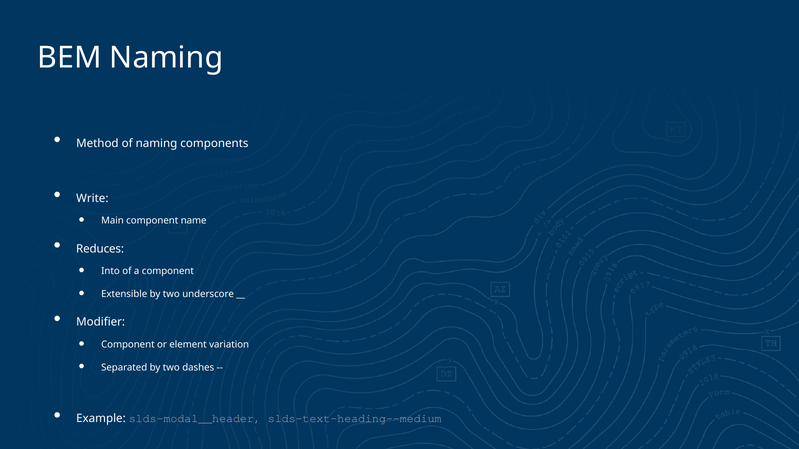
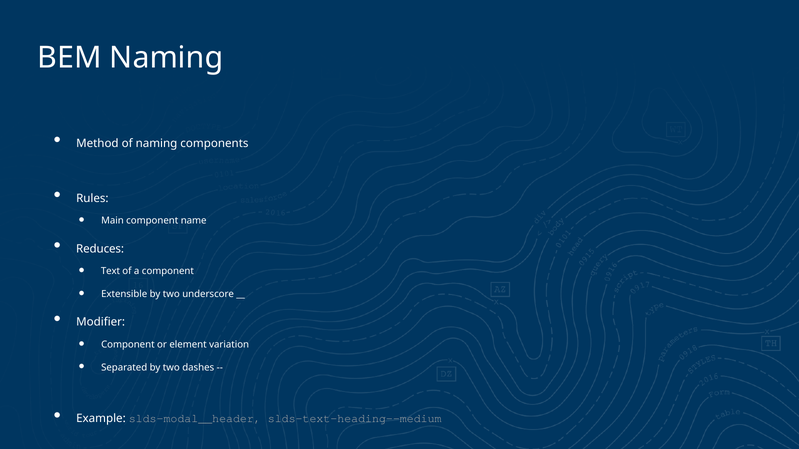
Write: Write -> Rules (92, 198)
Into: Into -> Text (111, 271)
